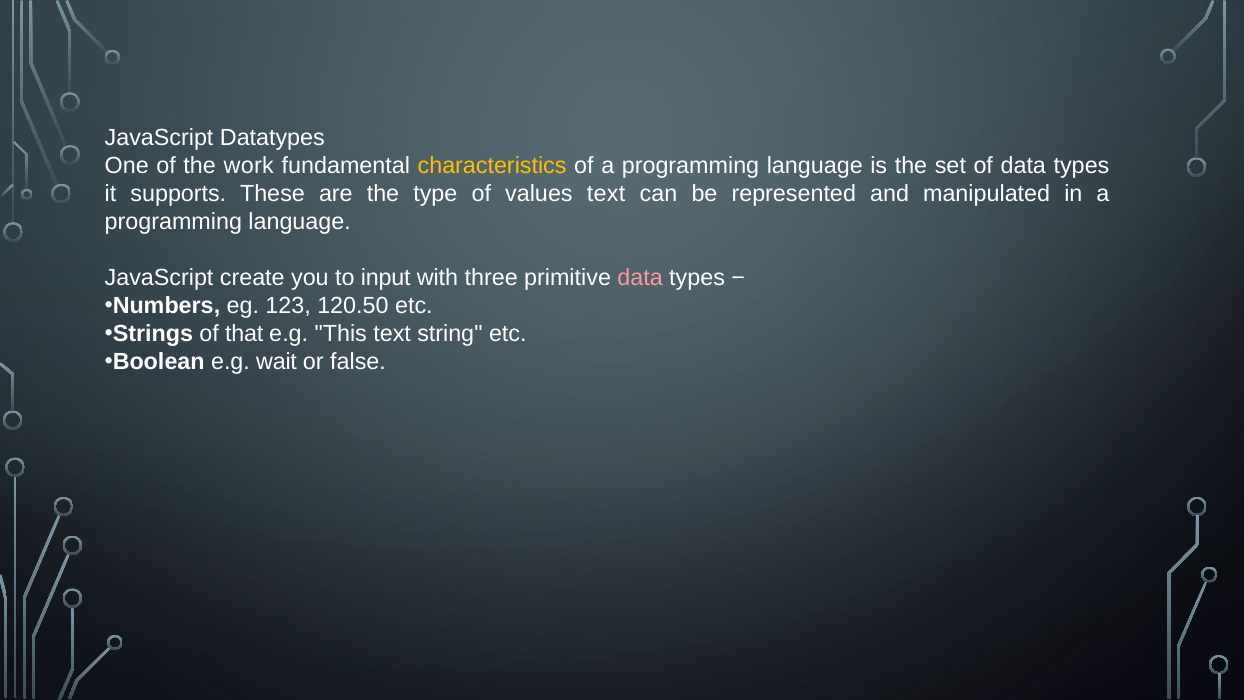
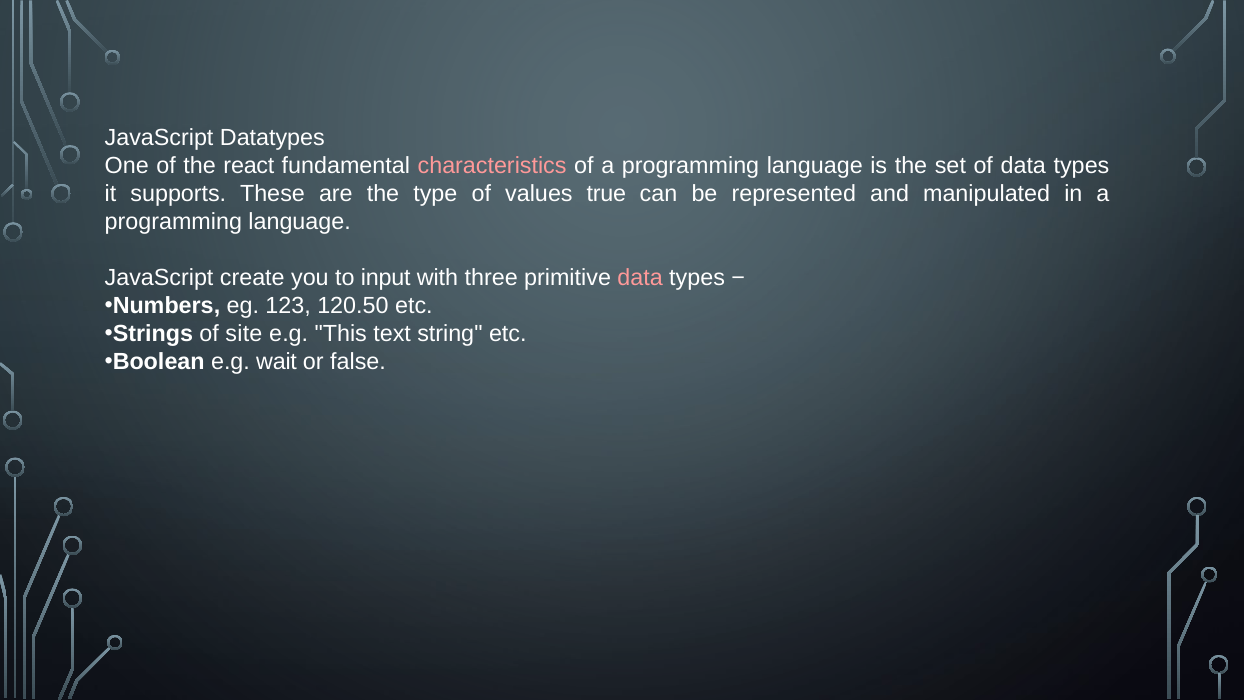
work: work -> react (249, 166)
characteristics colour: yellow -> pink (492, 166)
values text: text -> true (606, 194)
that: that -> site (244, 334)
